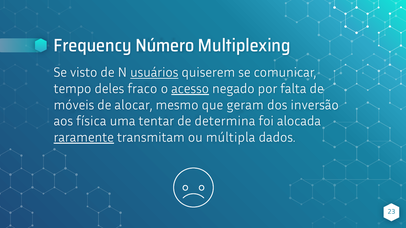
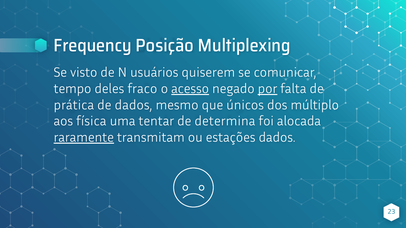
Número: Número -> Posição (165, 46)
usuários underline: present -> none (154, 73)
por underline: none -> present (268, 89)
móveis: móveis -> prática (74, 105)
de alocar: alocar -> dados (133, 105)
geram: geram -> únicos (245, 105)
inversão: inversão -> múltiplo (315, 105)
múltipla: múltipla -> estações (231, 138)
